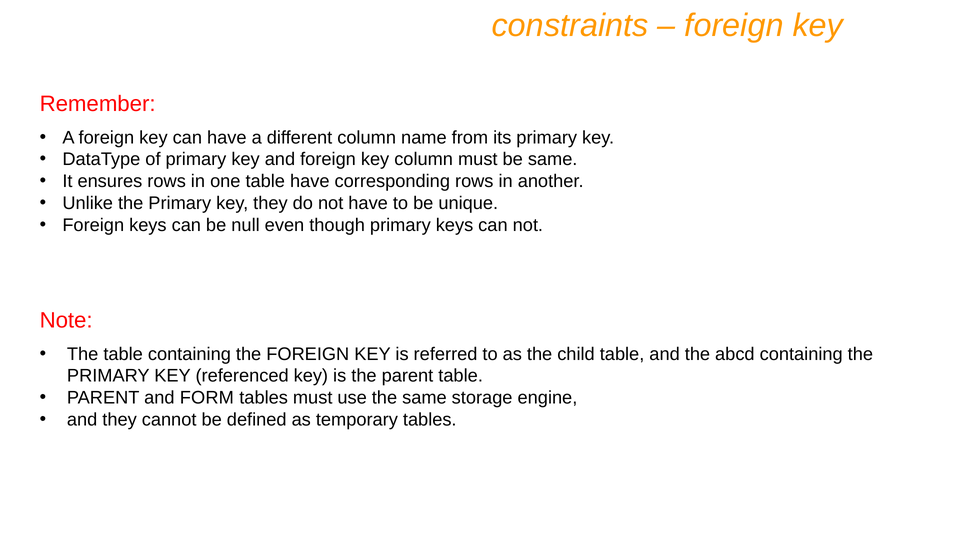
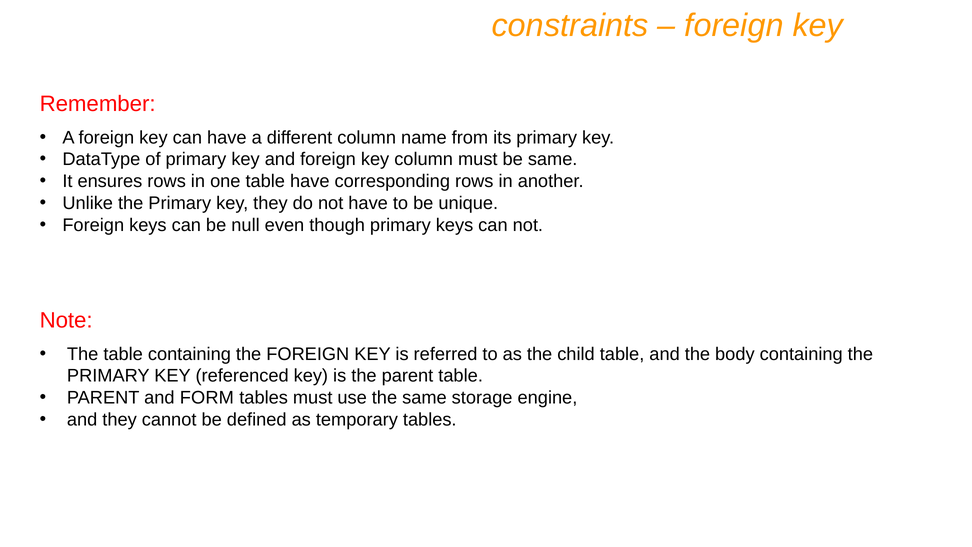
abcd: abcd -> body (735, 354)
